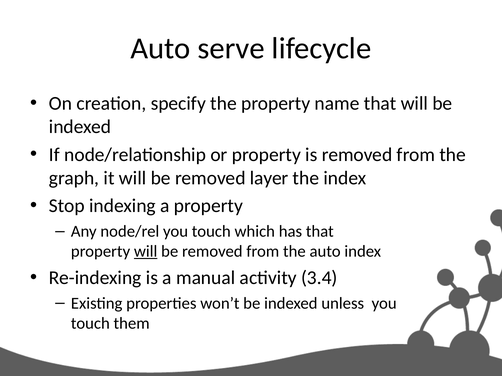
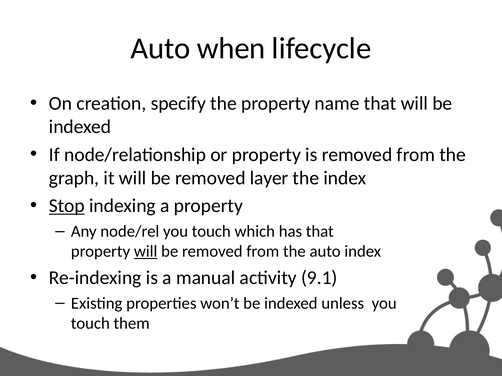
serve: serve -> when (231, 49)
Stop underline: none -> present (67, 206)
3.4: 3.4 -> 9.1 (319, 278)
